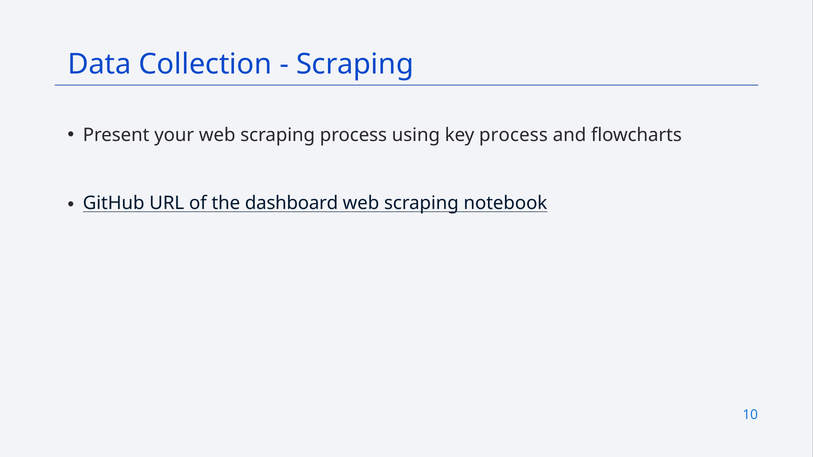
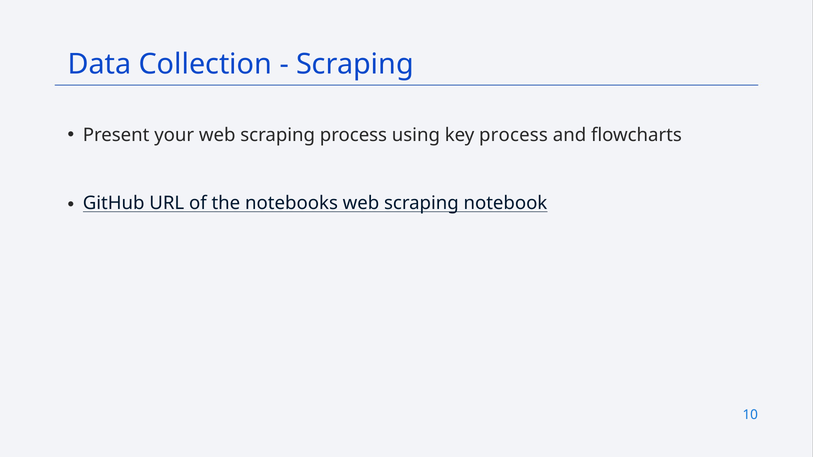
dashboard: dashboard -> notebooks (291, 203)
